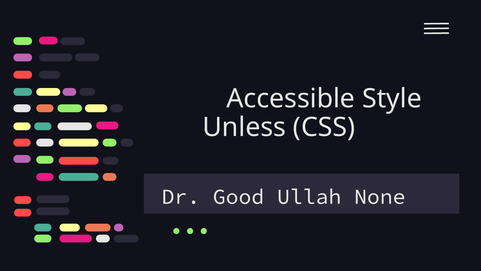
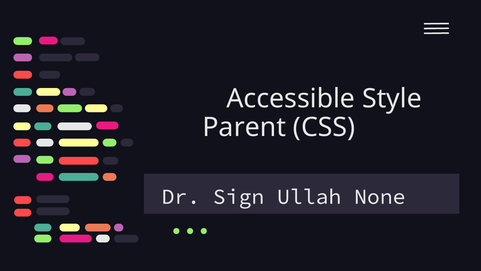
Unless: Unless -> Parent (244, 127)
Good: Good -> Sign (239, 196)
